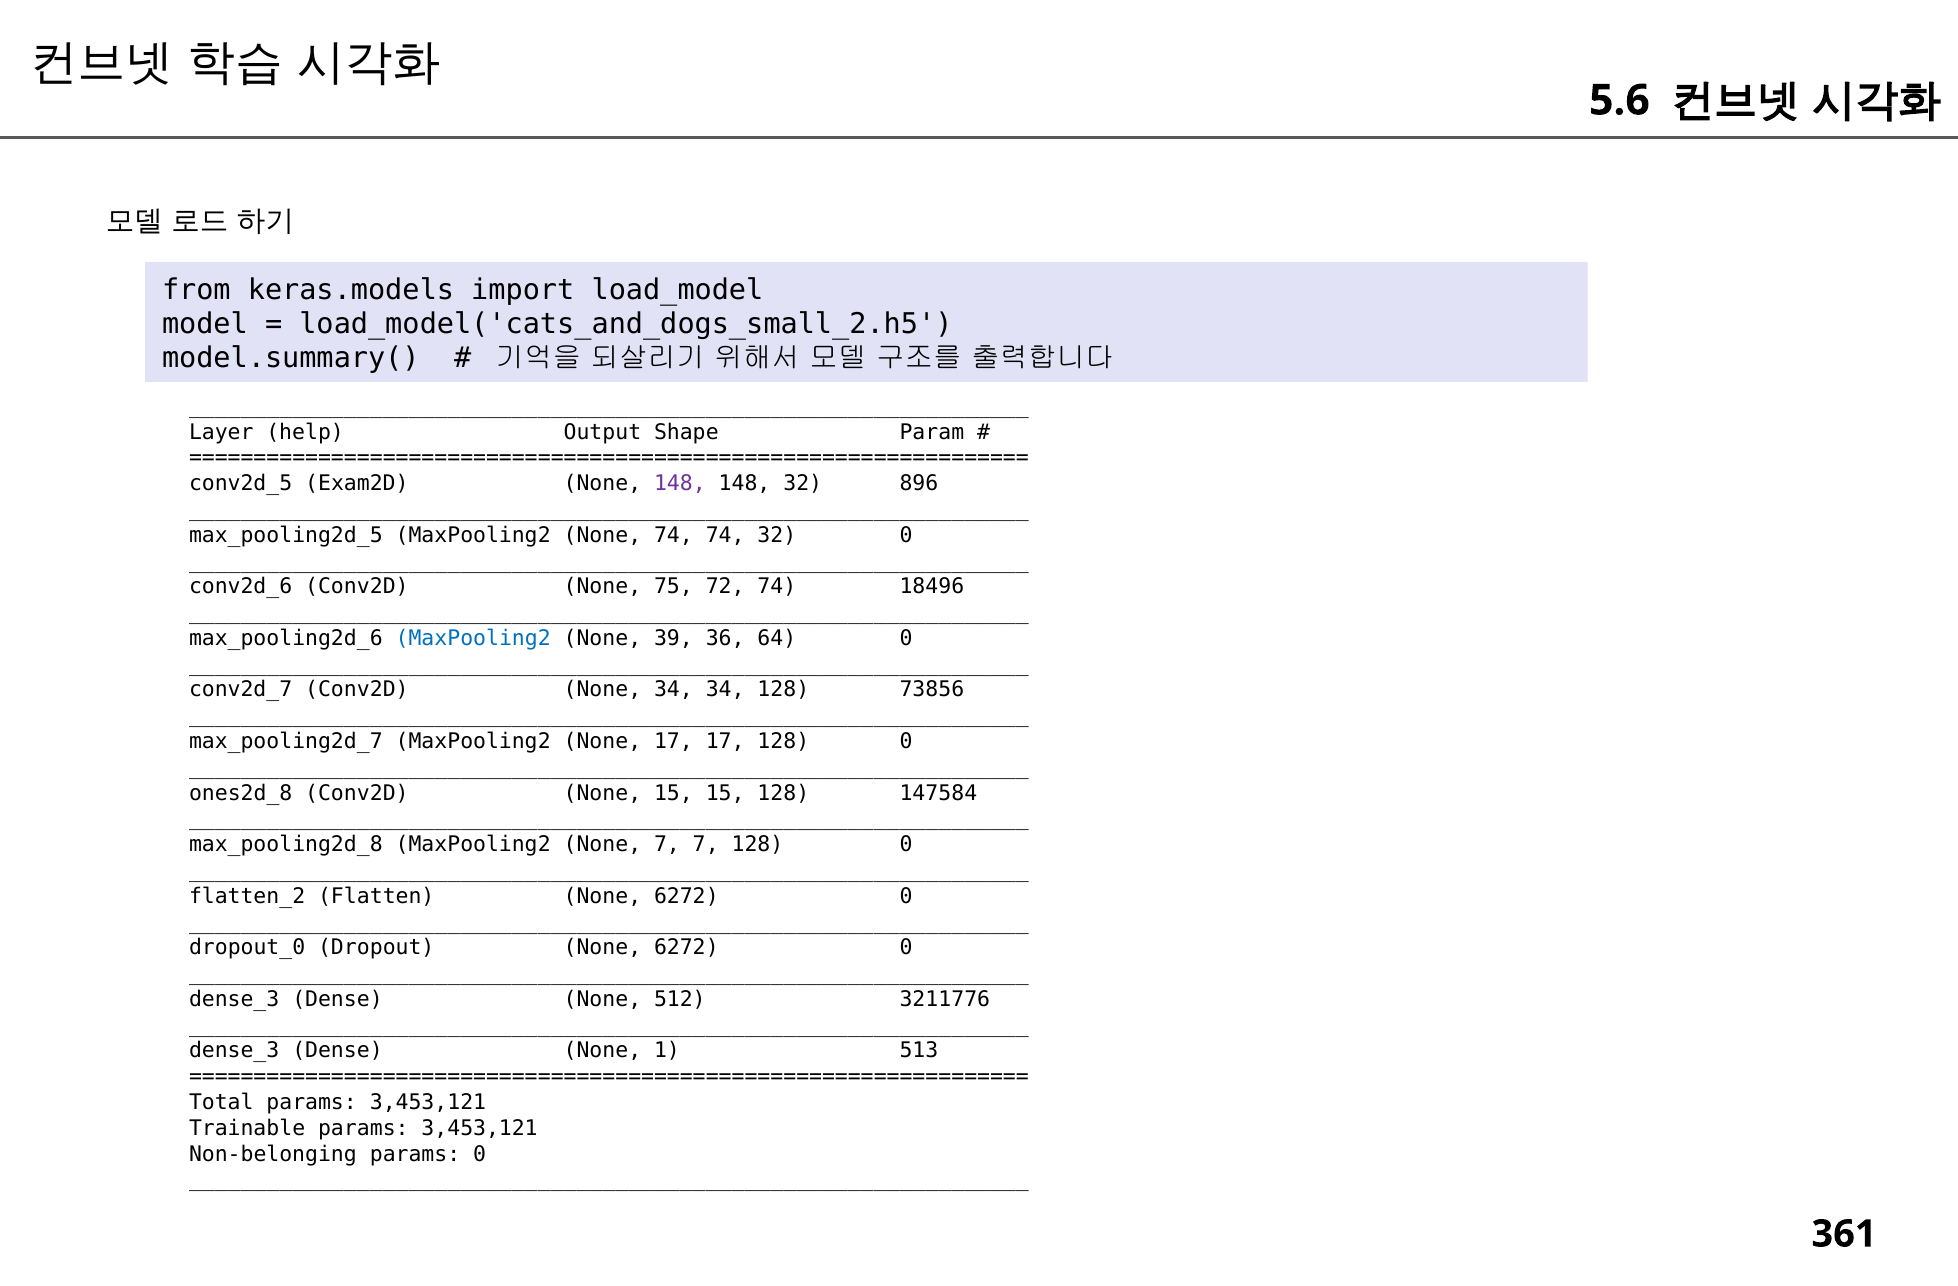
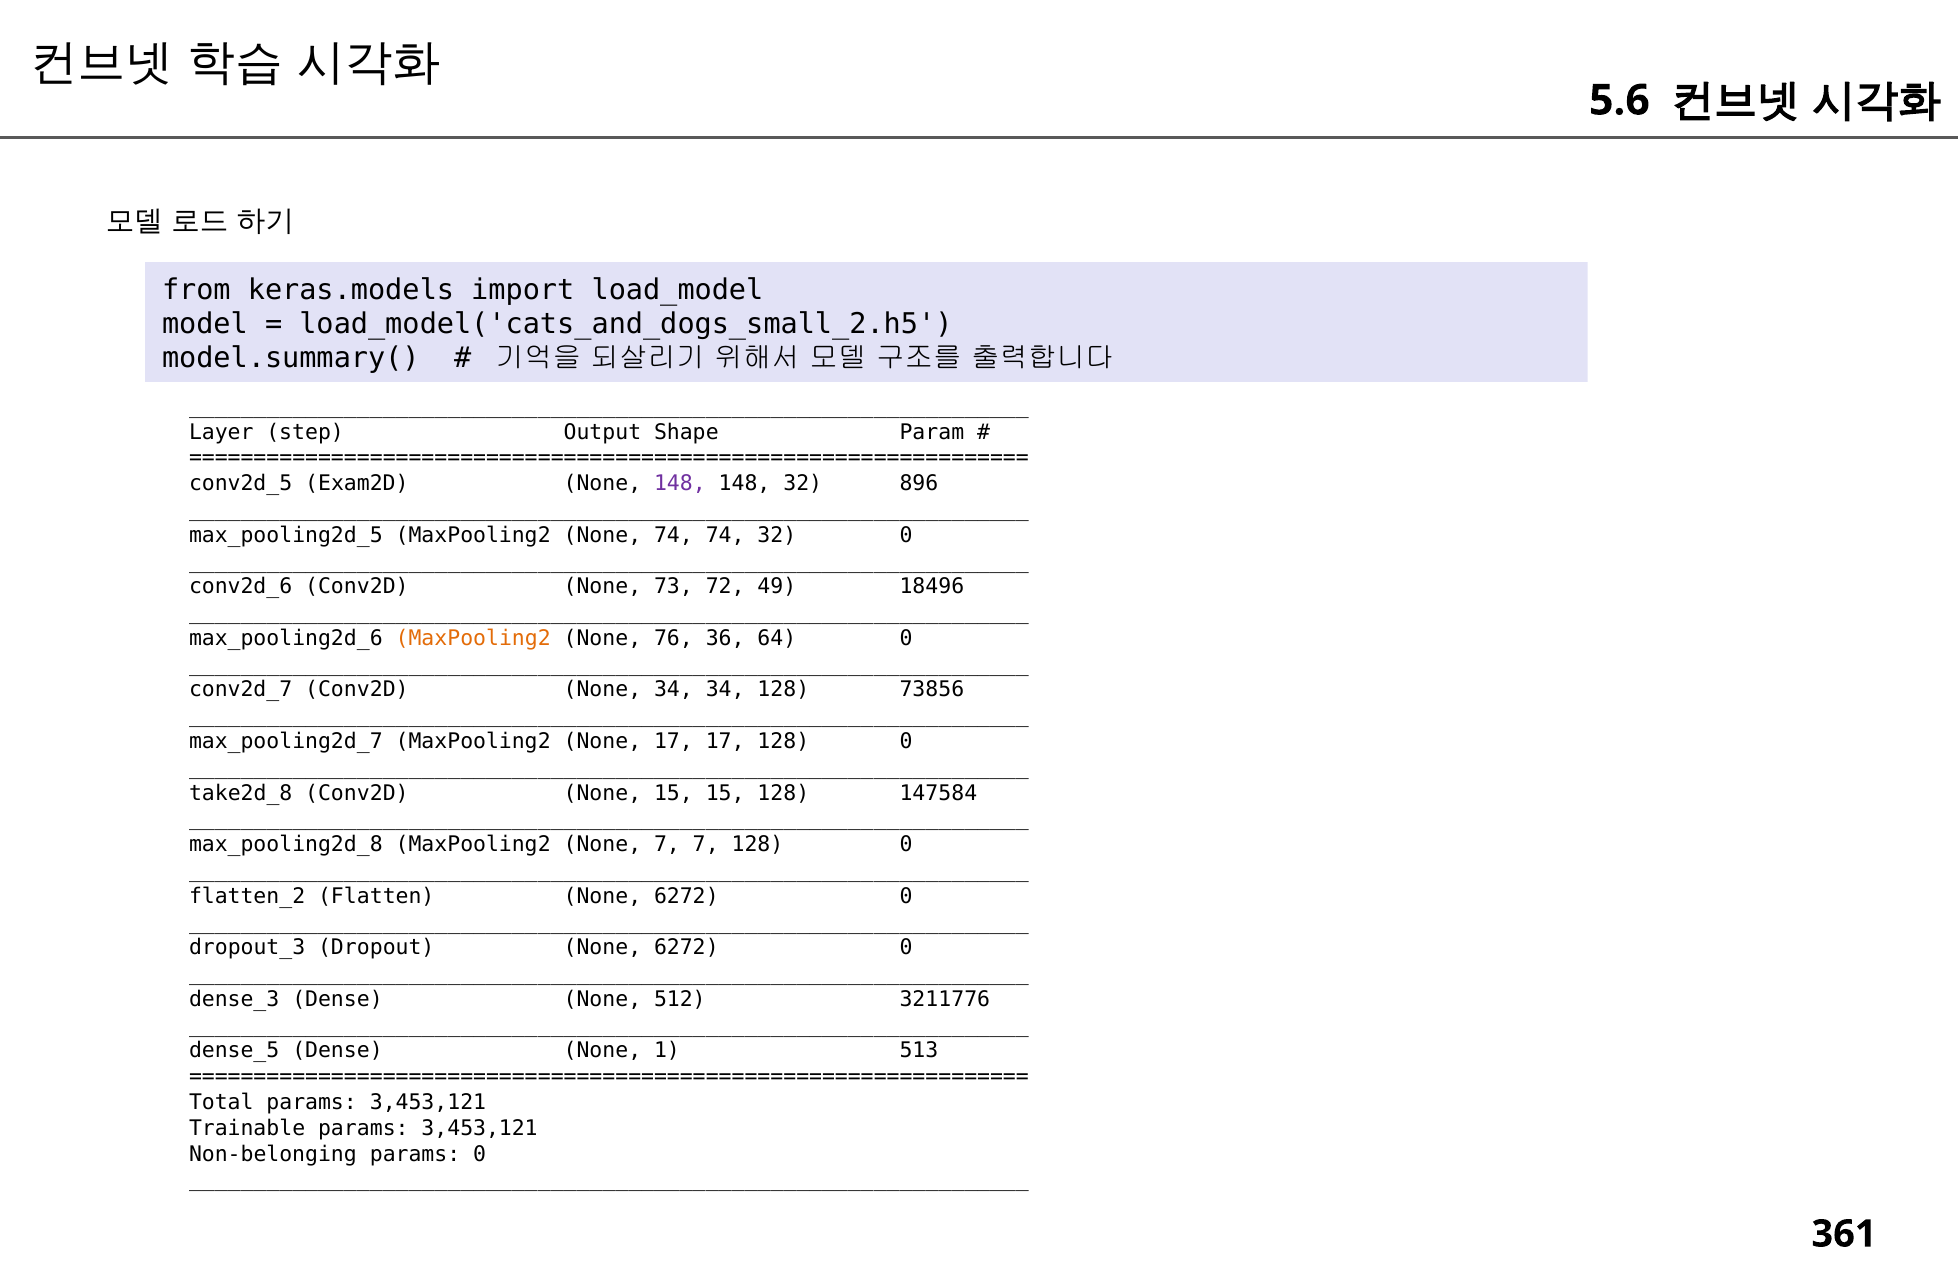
help: help -> step (305, 432)
75: 75 -> 73 (673, 587)
72 74: 74 -> 49 (777, 587)
MaxPooling2 colour: blue -> orange (473, 638)
39: 39 -> 76 (673, 638)
ones2d_8: ones2d_8 -> take2d_8 (241, 793)
dropout_0: dropout_0 -> dropout_3 (247, 948)
dense_3: dense_3 -> dense_5 (234, 1051)
